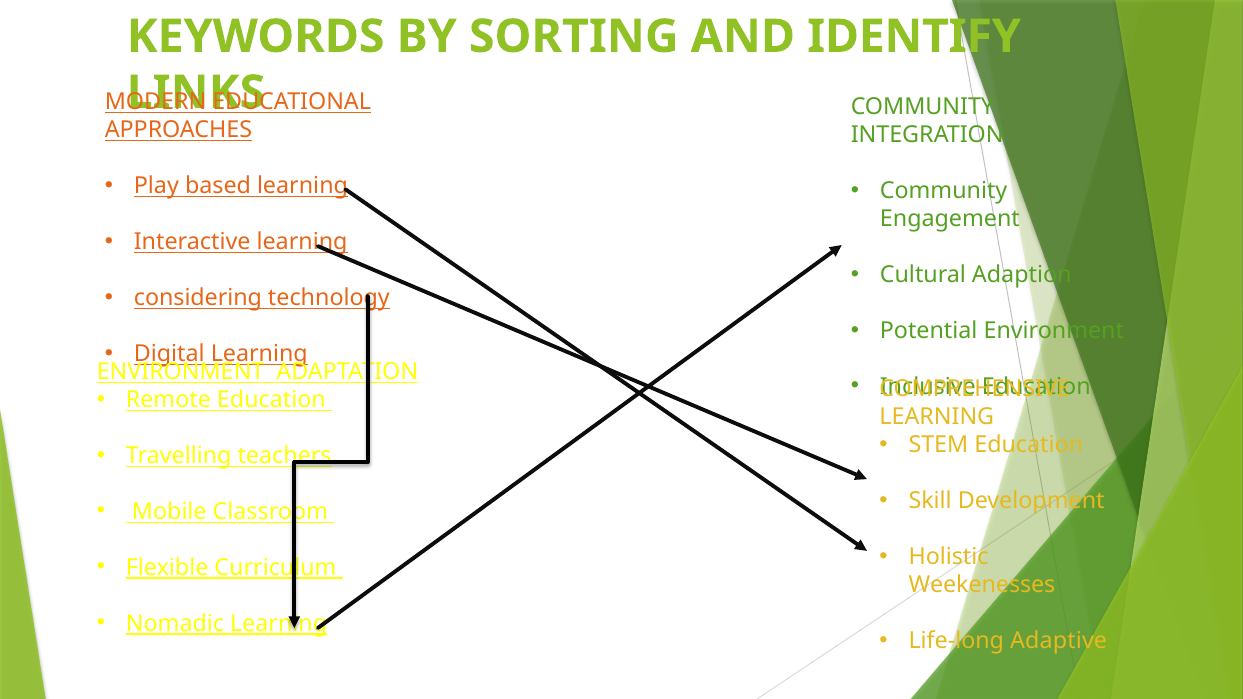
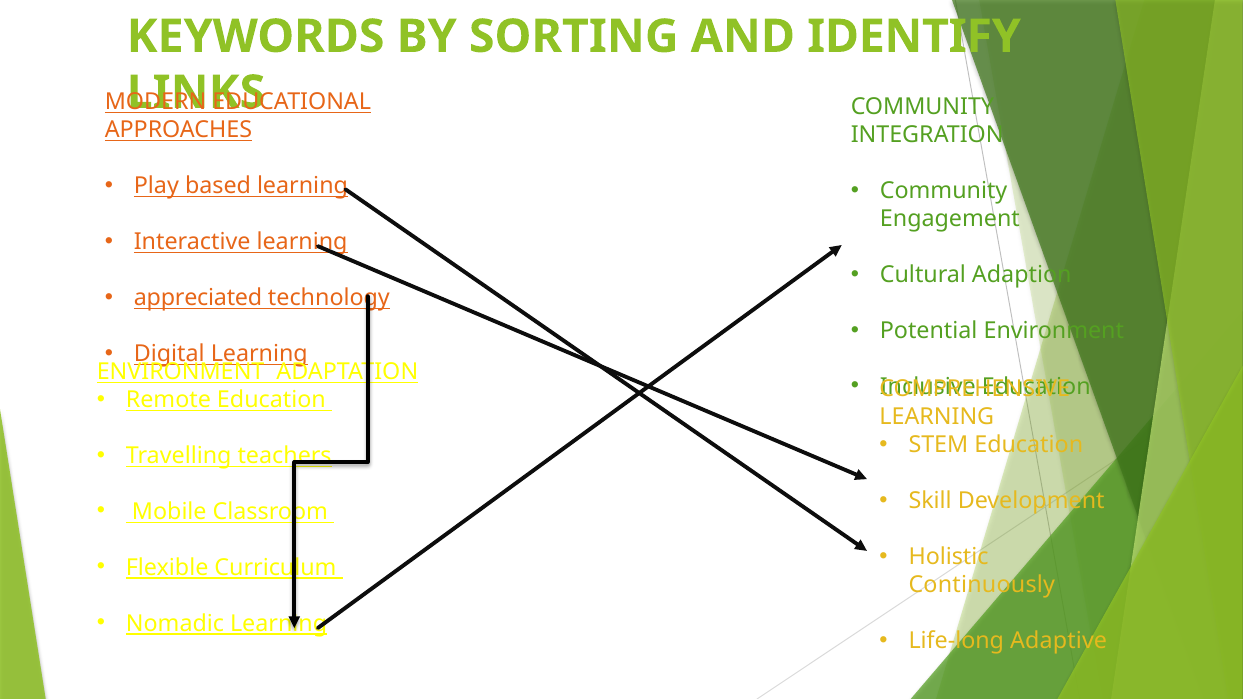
considering: considering -> appreciated (198, 298)
Weekenesses: Weekenesses -> Continuously (982, 585)
